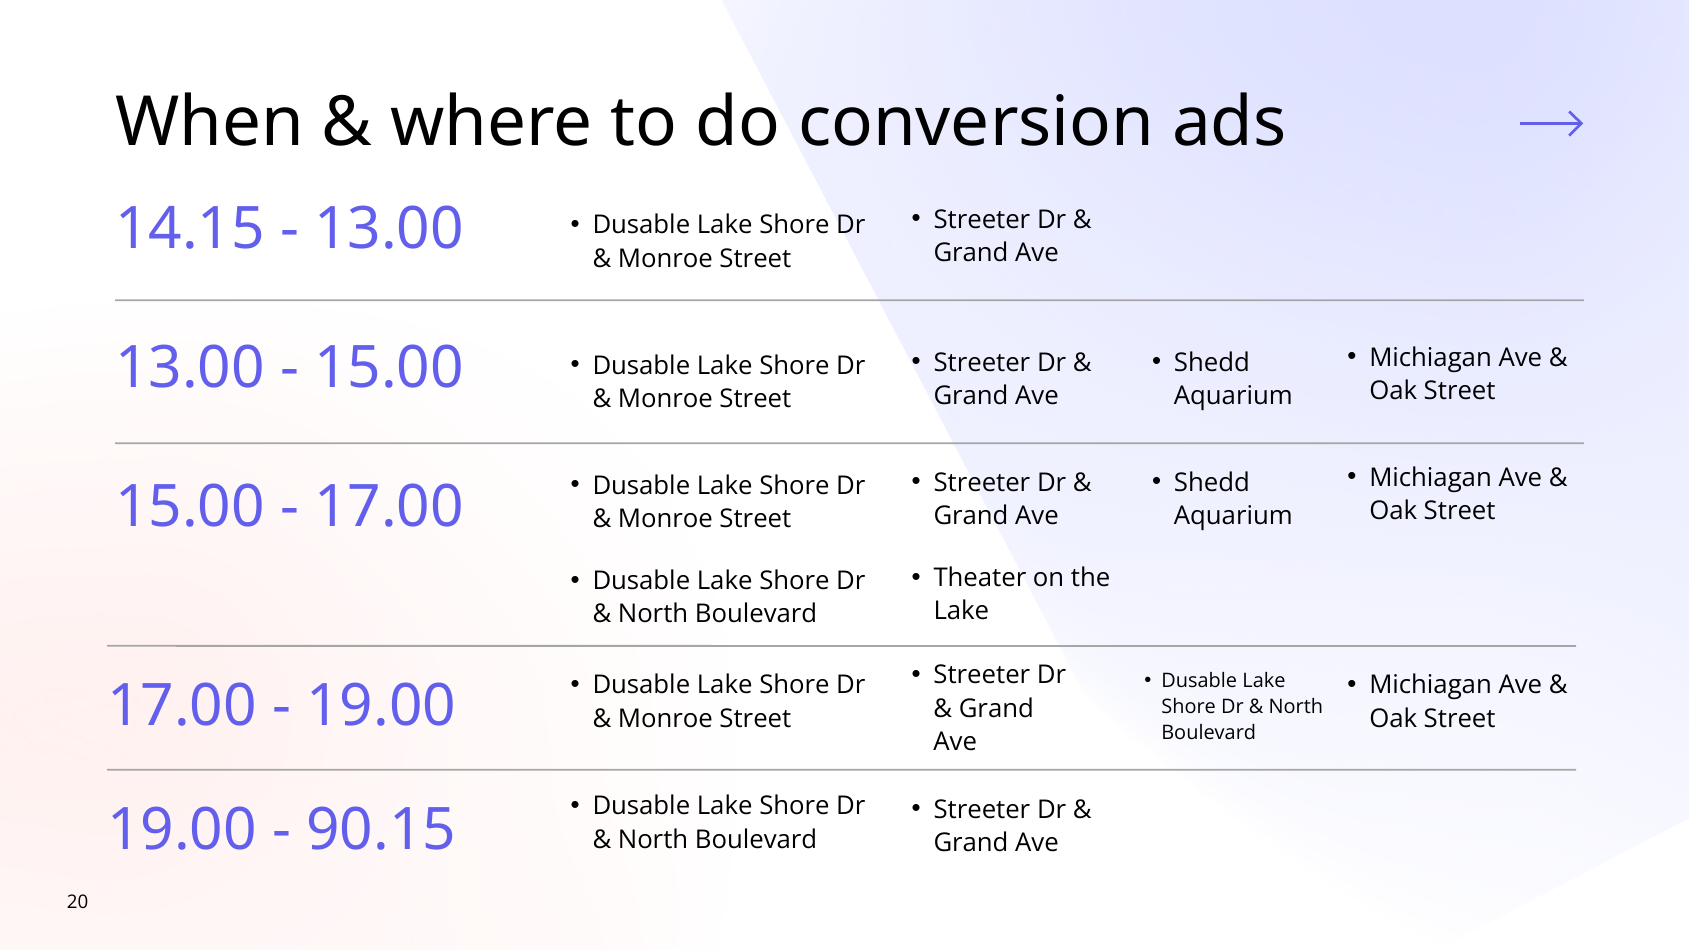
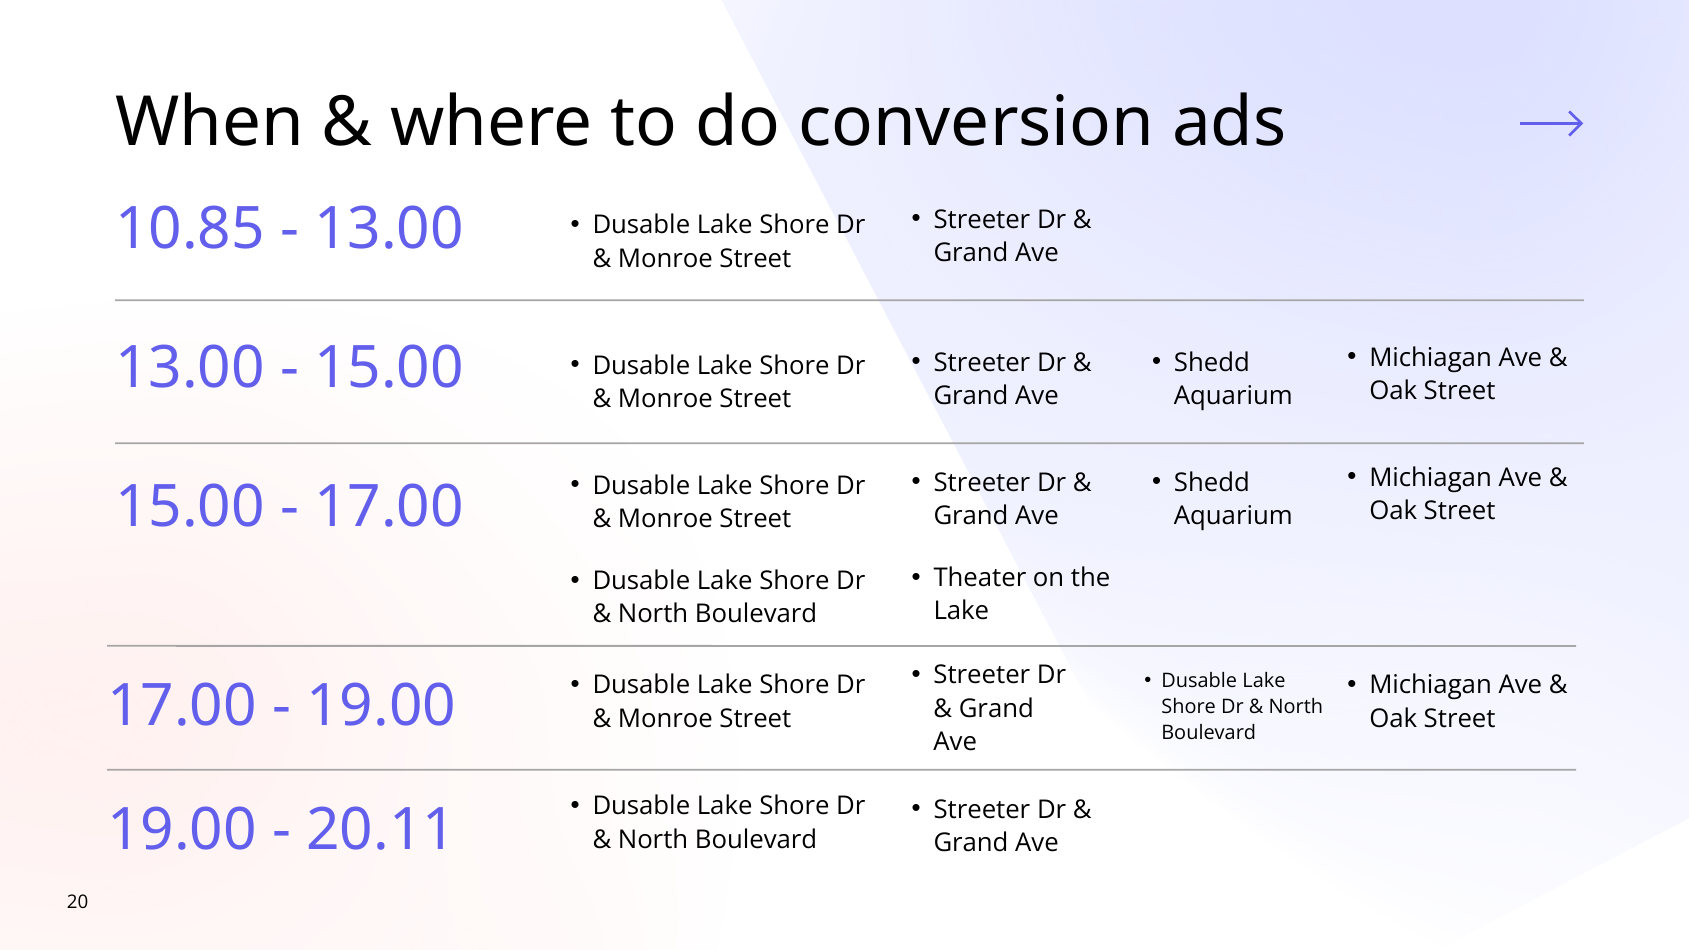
14.15: 14.15 -> 10.85 (190, 229)
90.15: 90.15 -> 20.11 (381, 830)
